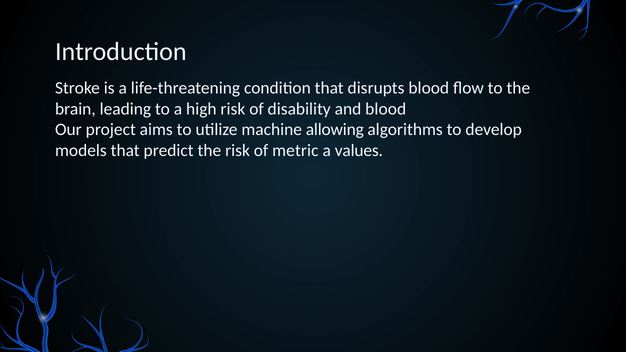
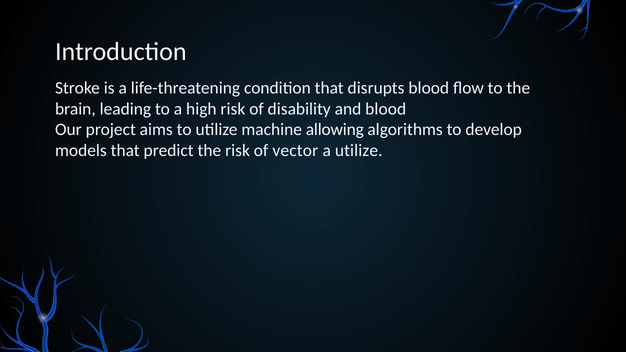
metric: metric -> vector (295, 151)
a values: values -> utilize (359, 151)
